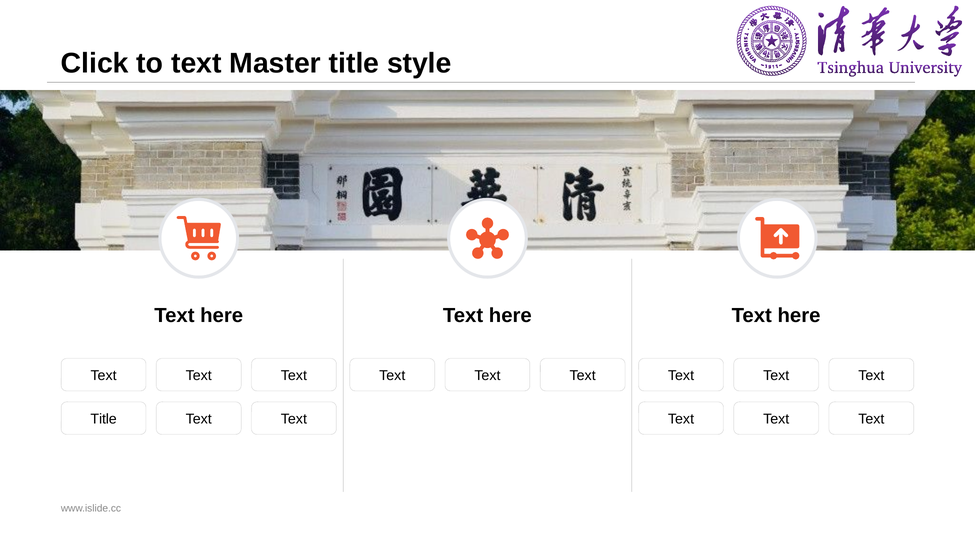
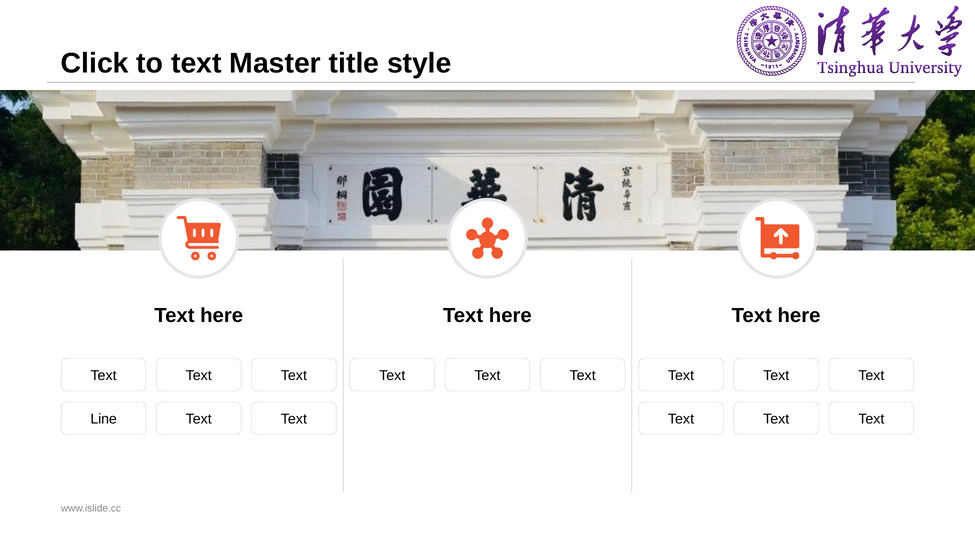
Title: Title -> Line (104, 419)
